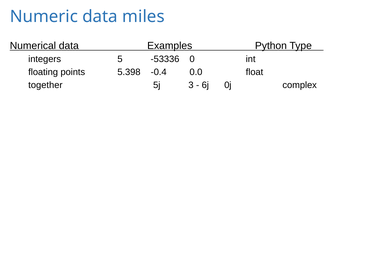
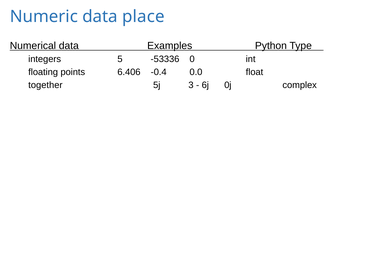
miles: miles -> place (143, 17)
5.398: 5.398 -> 6.406 (129, 72)
